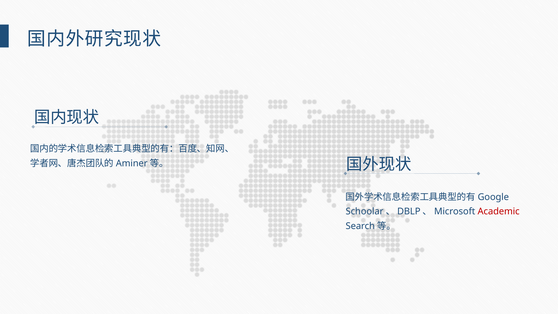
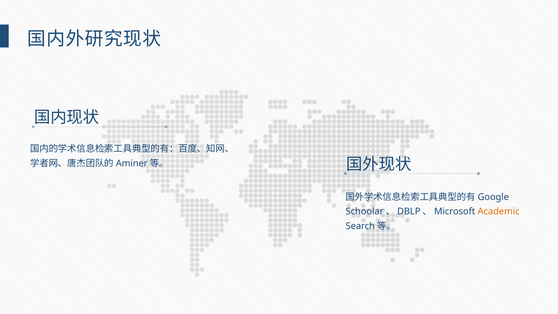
Academic colour: red -> orange (499, 211)
